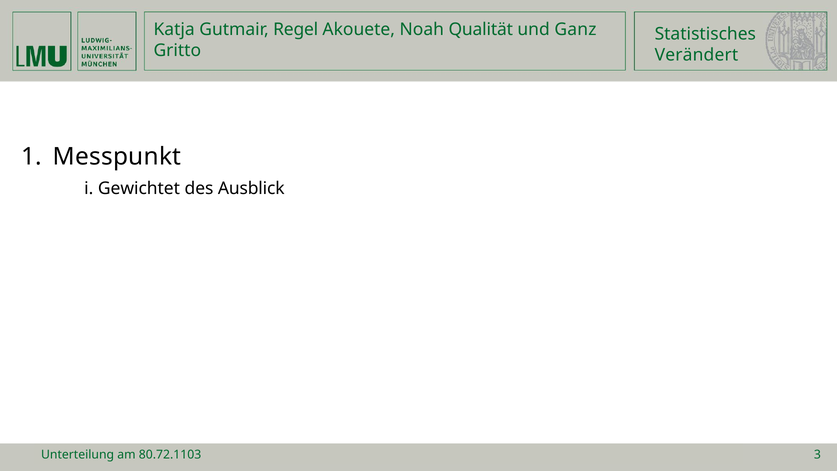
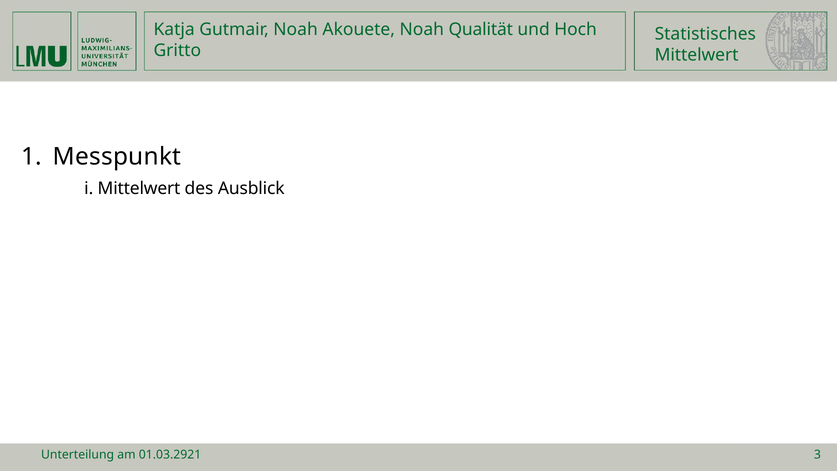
Gutmair Regel: Regel -> Noah (296, 29)
Ganz: Ganz -> Hoch (576, 29)
Verändert: Verändert -> Mittelwert (697, 55)
i Gewichtet: Gewichtet -> Mittelwert (139, 188)
80.72.1103: 80.72.1103 -> 01.03.2921 (170, 455)
